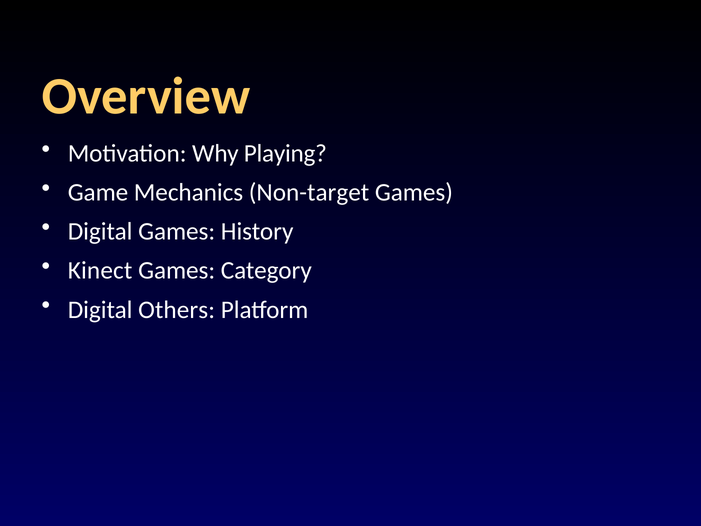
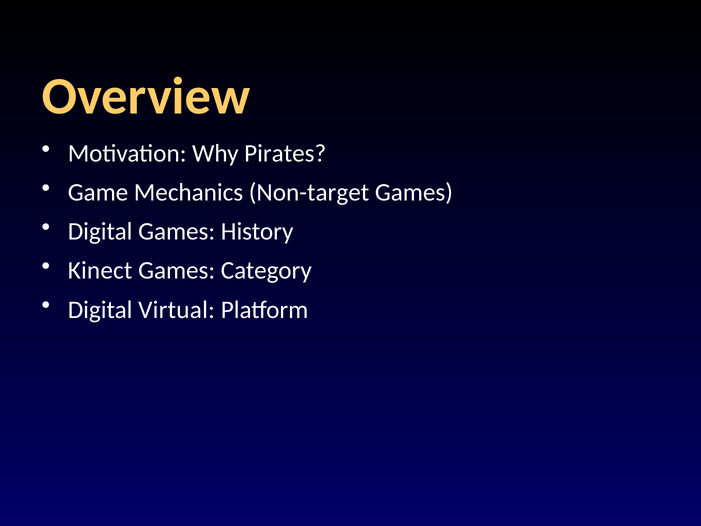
Playing: Playing -> Pirates (285, 154)
Others: Others -> Virtual (177, 310)
